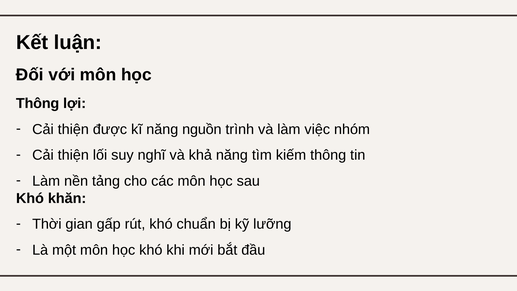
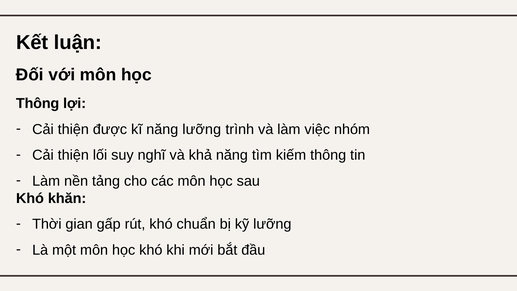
năng nguồn: nguồn -> lưỡng (202, 129)
